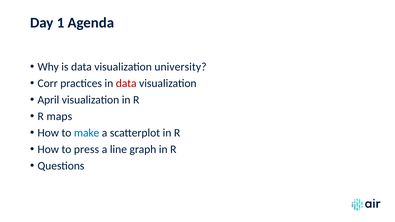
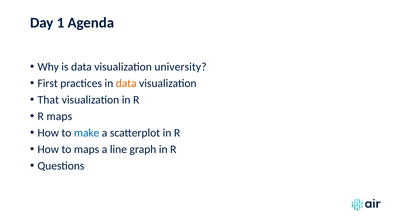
Corr: Corr -> First (48, 83)
data colour: red -> orange (126, 83)
April: April -> That (48, 100)
to press: press -> maps (87, 149)
